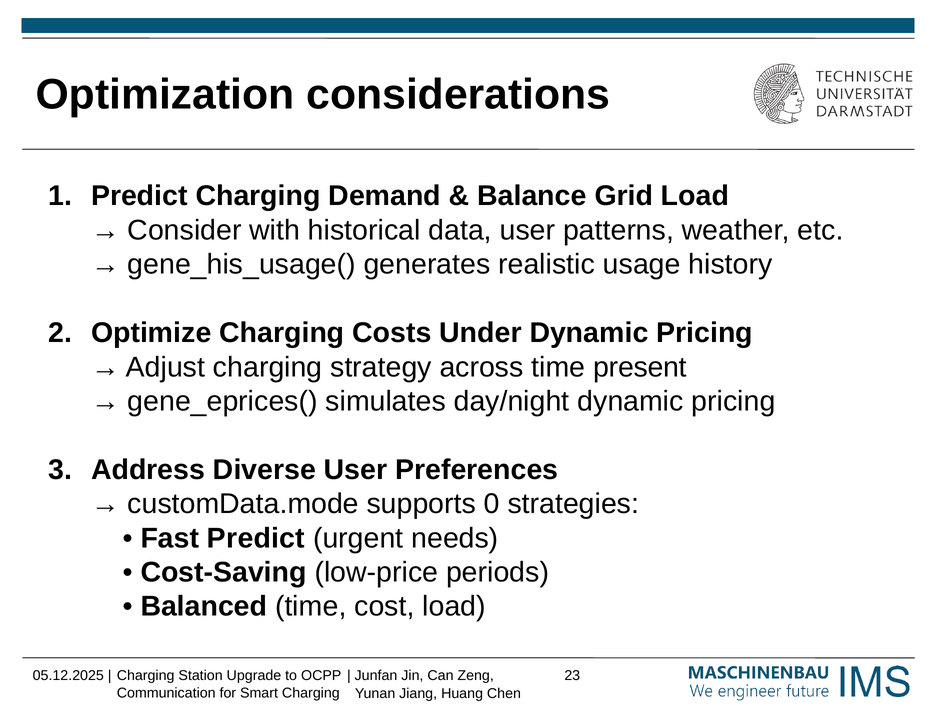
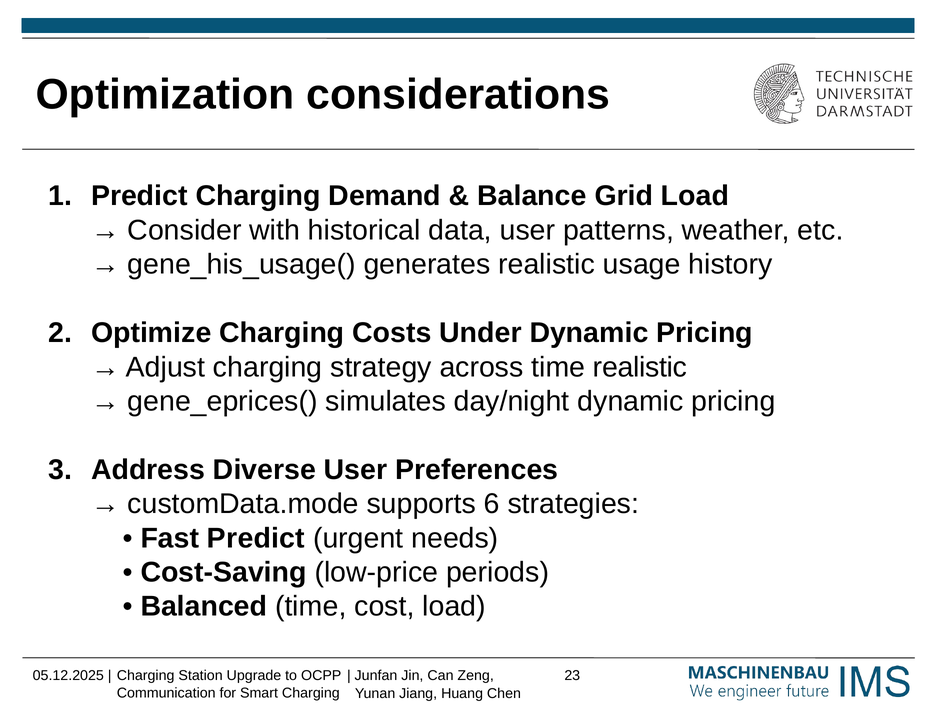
time present: present -> realistic (640, 367)
0: 0 -> 6 (492, 504)
